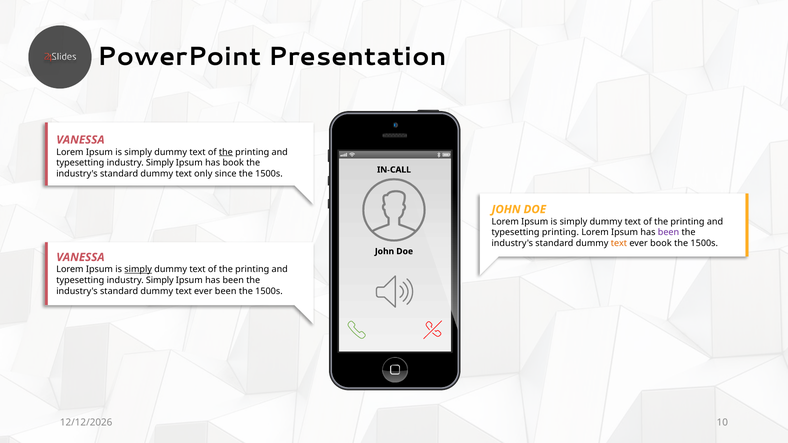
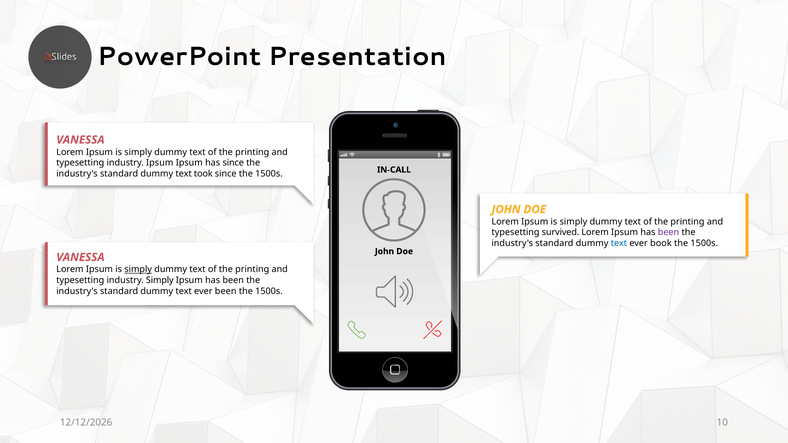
the underline: present -> none (226, 152)
Simply: Simply -> Ipsum (160, 163)
has book: book -> since (233, 163)
only: only -> took (203, 174)
typesetting printing: printing -> survived (561, 233)
text colour: orange -> blue (619, 243)
